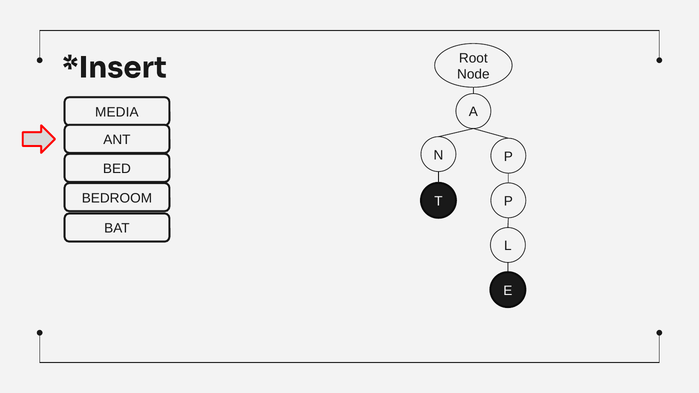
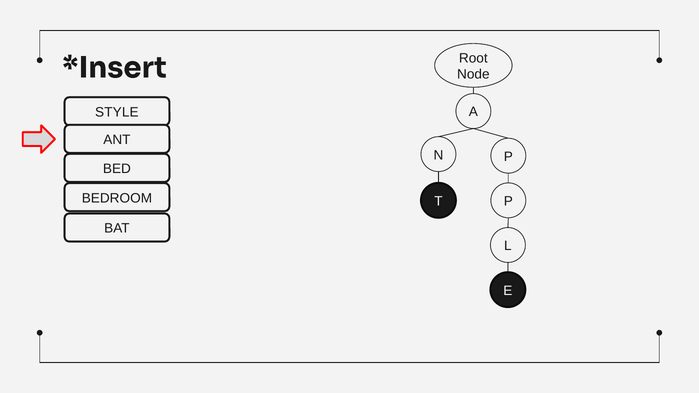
MEDIA: MEDIA -> STYLE (117, 112)
